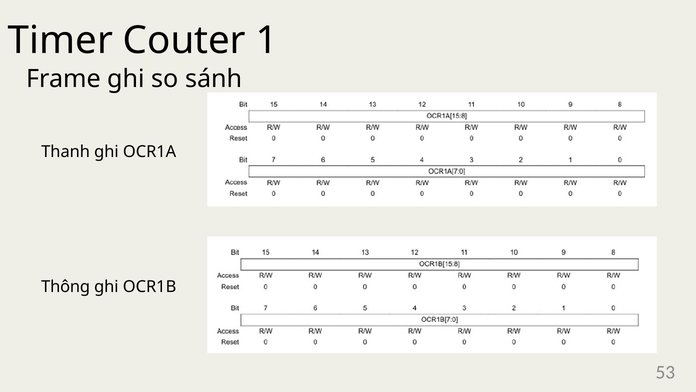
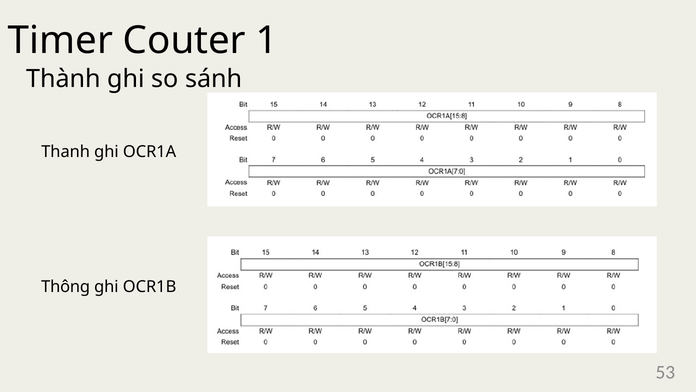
Frame: Frame -> Thành (64, 79)
